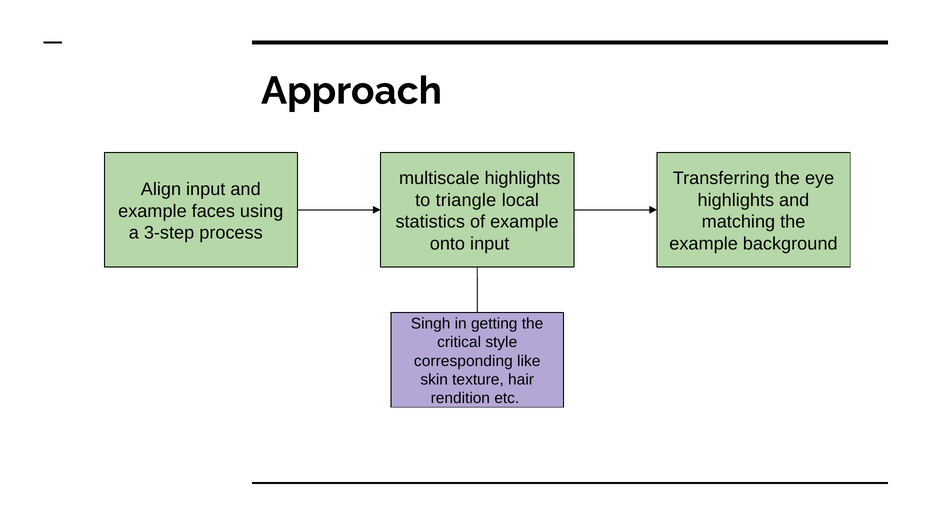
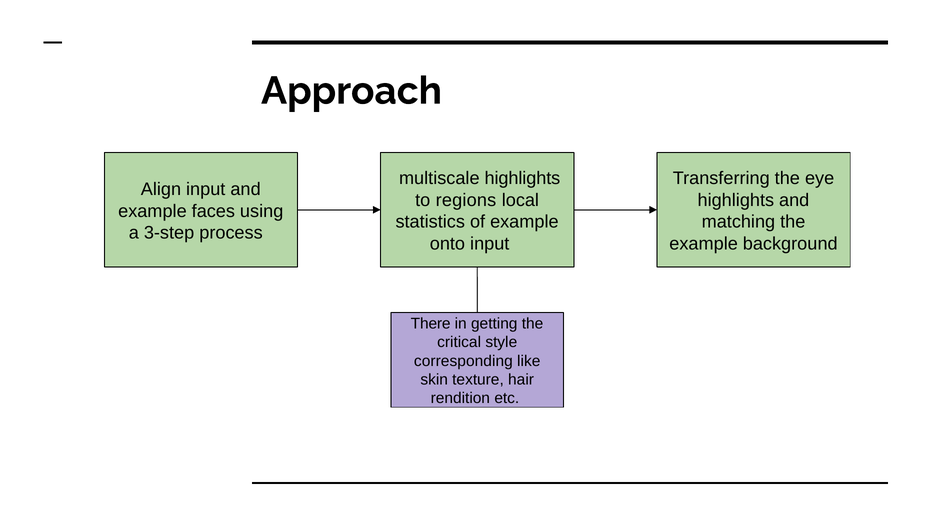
triangle: triangle -> regions (466, 200)
Singh: Singh -> There (431, 324)
